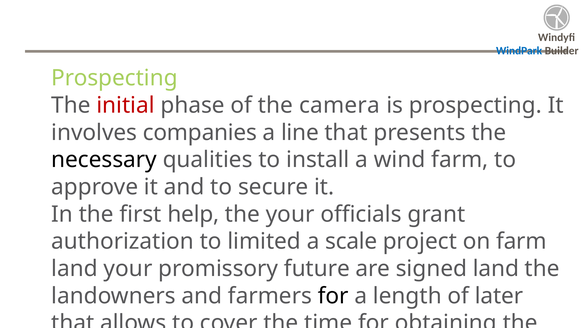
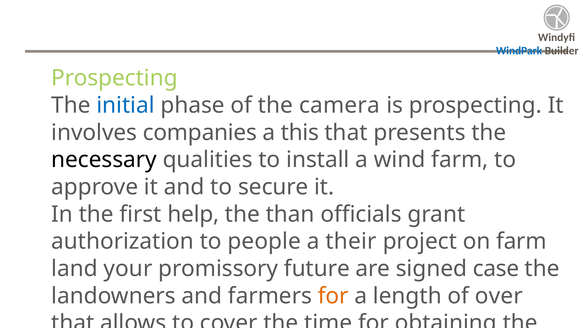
initial colour: red -> blue (126, 105)
line: line -> this (300, 133)
the your: your -> than (290, 214)
limited: limited -> people (264, 241)
scale: scale -> their (351, 241)
signed land: land -> case (496, 269)
for colour: black -> orange (333, 296)
of later: later -> over (499, 296)
